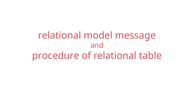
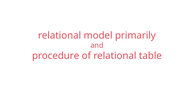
message: message -> primarily (135, 35)
